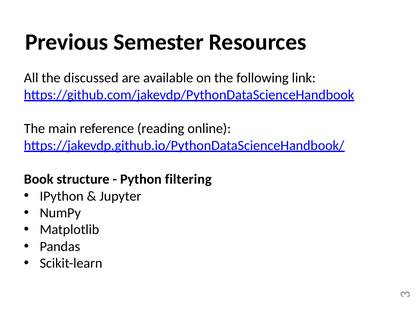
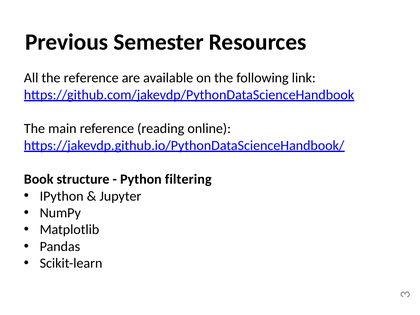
the discussed: discussed -> reference (91, 78)
